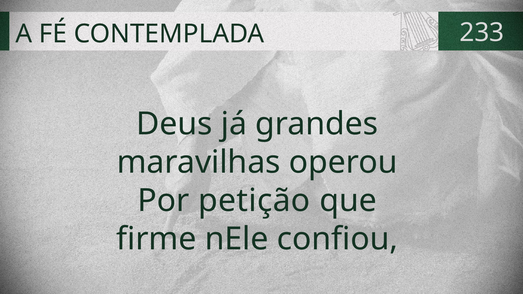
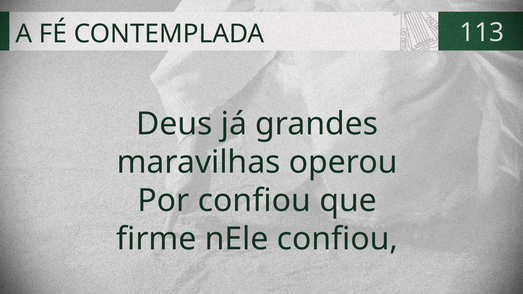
233: 233 -> 113 (482, 33)
Por petição: petição -> confiou (254, 201)
